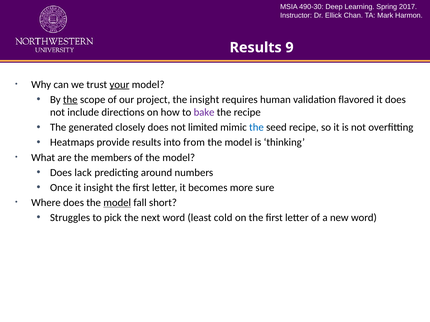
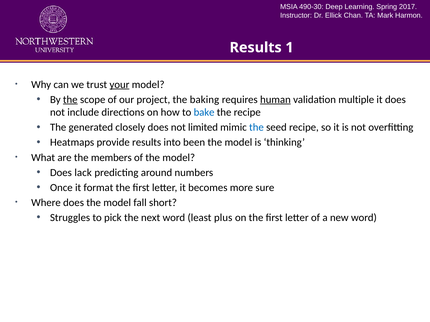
9: 9 -> 1 (289, 48)
the insight: insight -> baking (204, 100)
human underline: none -> present (275, 100)
flavored: flavored -> multiple (356, 100)
bake colour: purple -> blue (204, 113)
from: from -> been (194, 143)
it insight: insight -> format (98, 188)
model underline: present -> none (117, 203)
cold: cold -> plus (223, 218)
